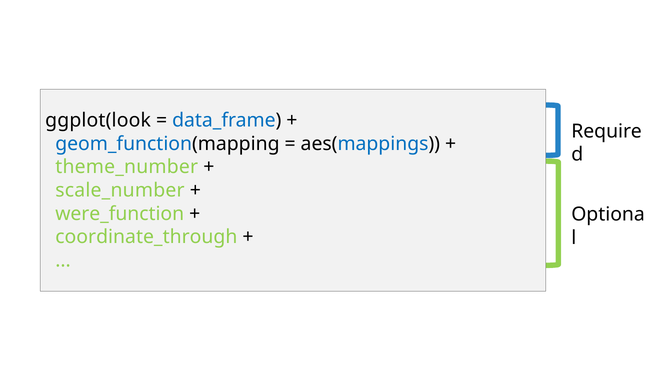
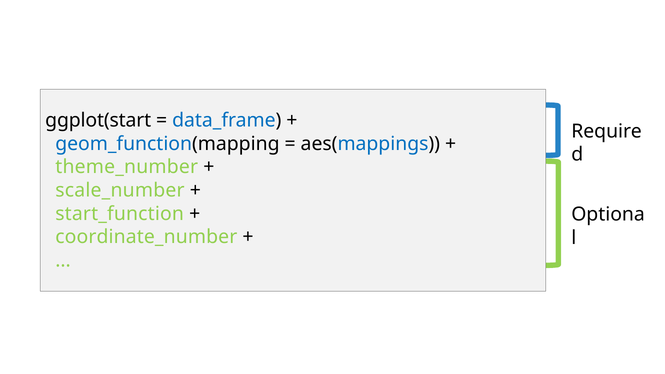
ggplot(look: ggplot(look -> ggplot(start (98, 120)
were_function: were_function -> start_function (120, 214)
coordinate_through: coordinate_through -> coordinate_number (146, 237)
